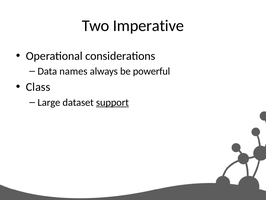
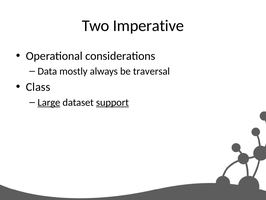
names: names -> mostly (73, 71)
powerful: powerful -> traversal (151, 71)
Large underline: none -> present (49, 102)
